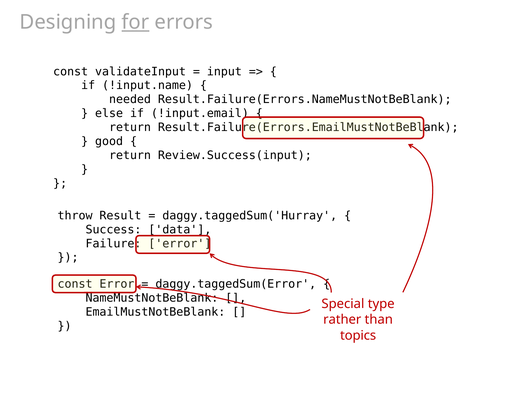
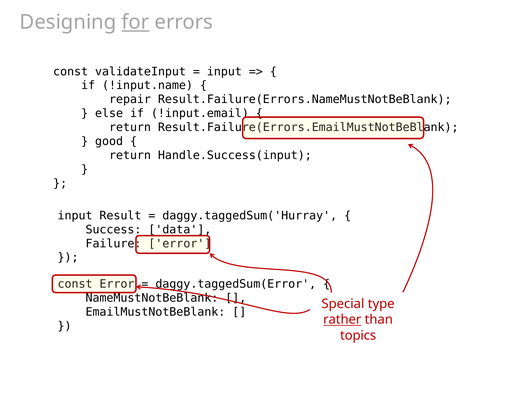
needed: needed -> repair (130, 99)
Review.Success(input: Review.Success(input -> Handle.Success(input (235, 155)
throw: throw -> input (75, 216)
rather underline: none -> present (342, 320)
